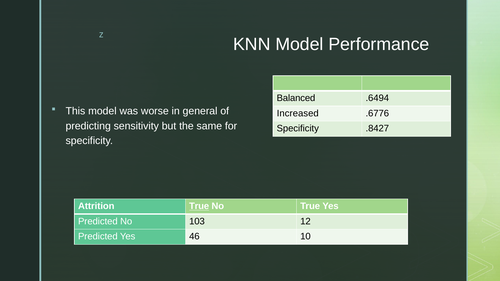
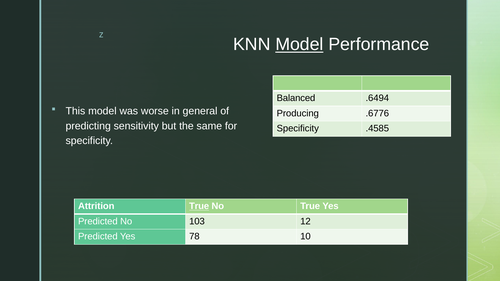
Model underline: none -> present (299, 44)
Increased: Increased -> Producing (298, 113)
.8427: .8427 -> .4585 (377, 129)
46: 46 -> 78 (194, 237)
